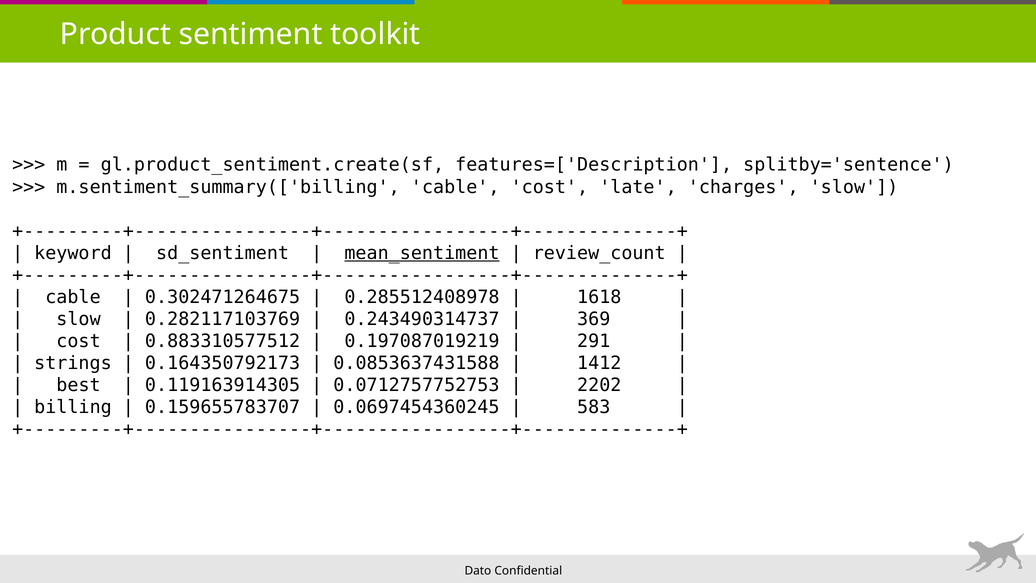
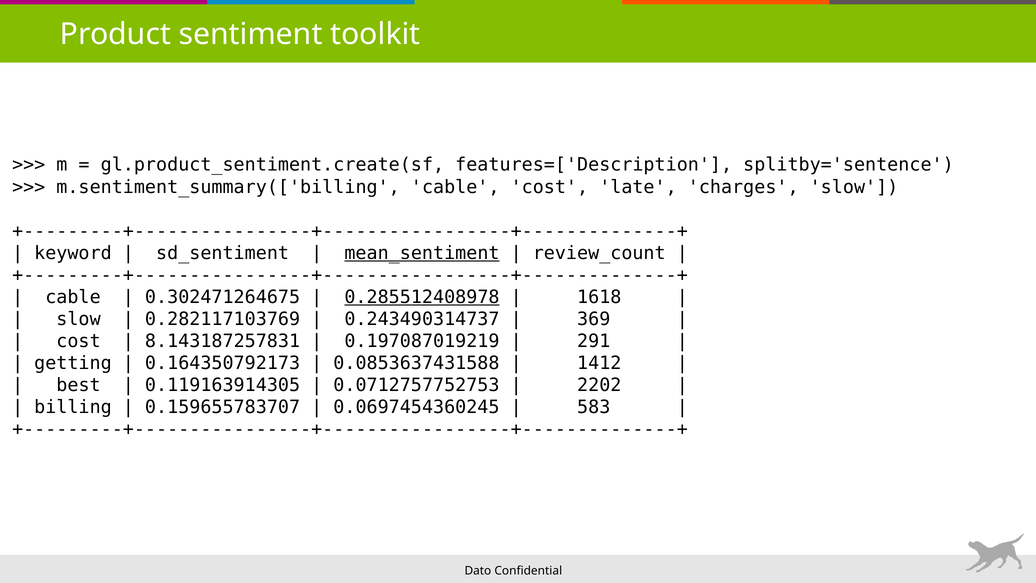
0.285512408978 underline: none -> present (422, 297)
0.883310577512: 0.883310577512 -> 8.143187257831 (223, 341)
strings: strings -> getting (73, 363)
